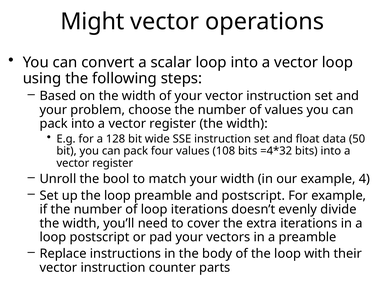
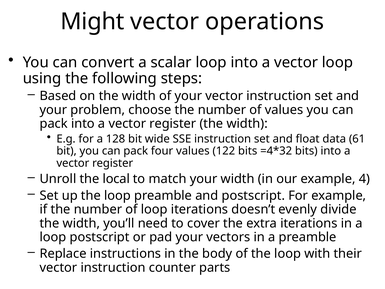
50: 50 -> 61 (357, 139)
108: 108 -> 122 (224, 151)
bool: bool -> local (116, 179)
